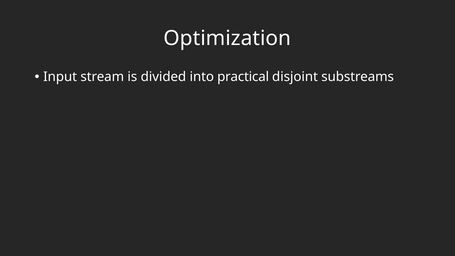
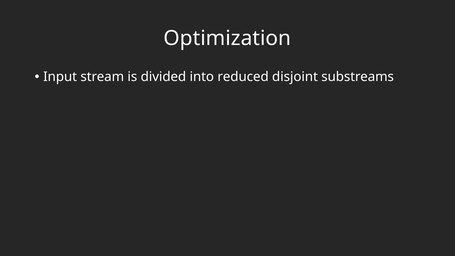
practical: practical -> reduced (243, 77)
